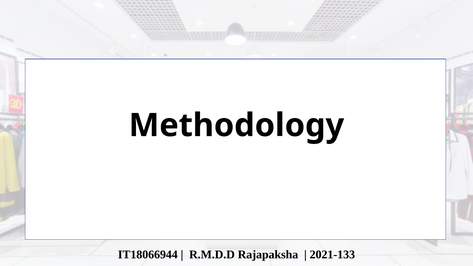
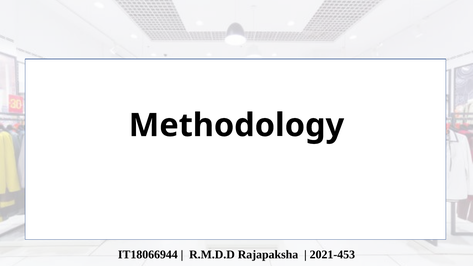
2021-133: 2021-133 -> 2021-453 (332, 255)
